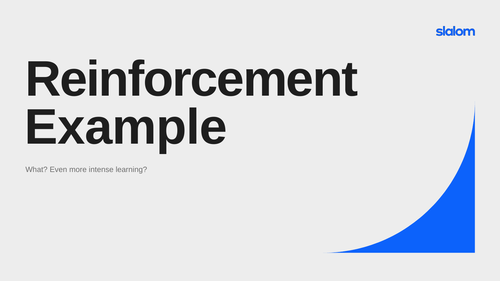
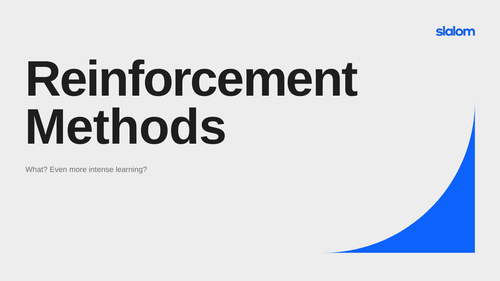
Example: Example -> Methods (126, 127)
